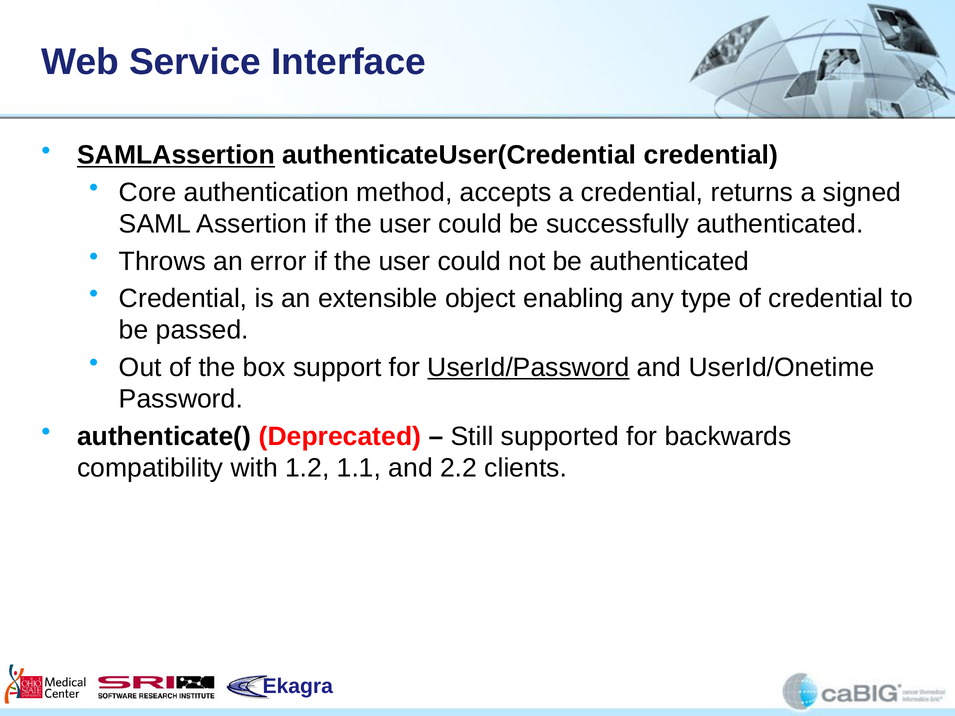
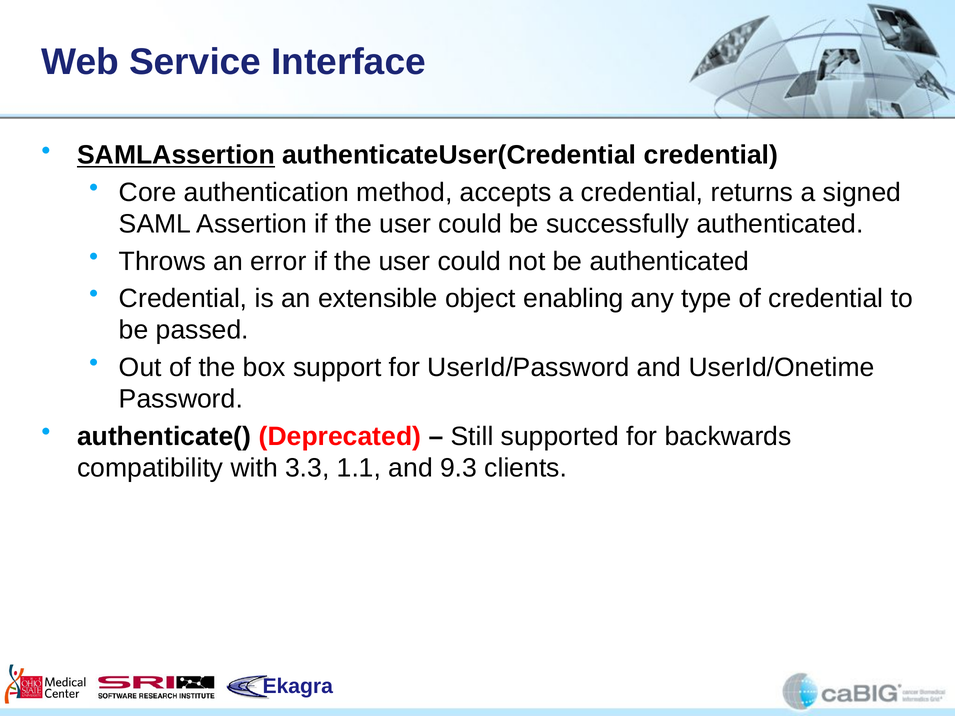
UserId/Password underline: present -> none (528, 367)
1.2: 1.2 -> 3.3 (307, 468)
2.2: 2.2 -> 9.3 (459, 468)
